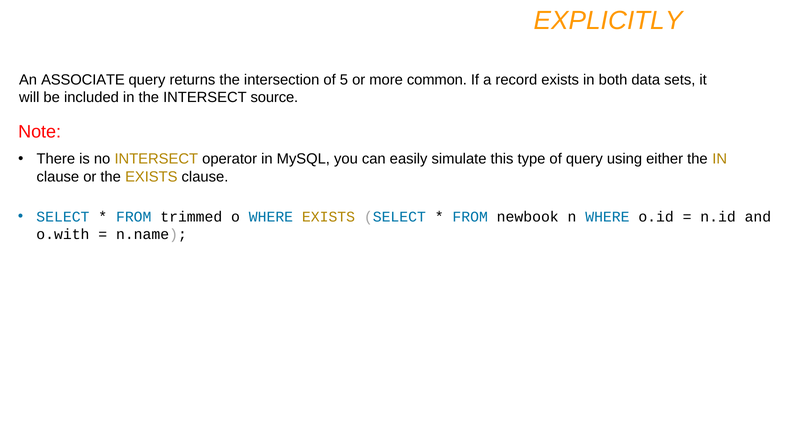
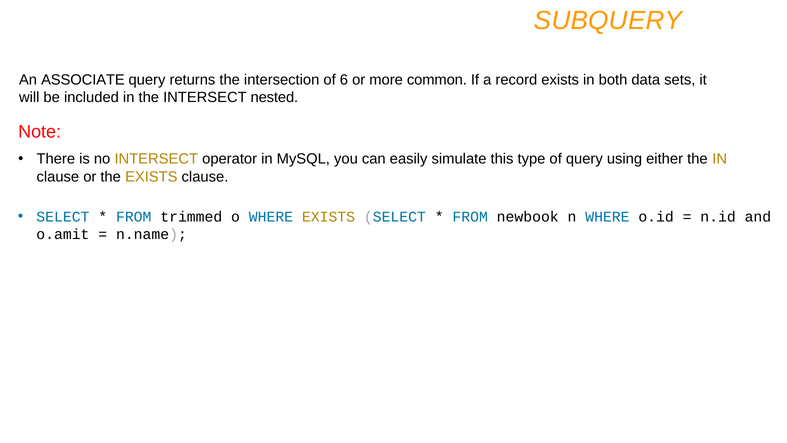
EXPLICITLY: EXPLICITLY -> SUBQUERY (608, 20)
5: 5 -> 6 (344, 80)
source: source -> nested (274, 97)
o.with: o.with -> o.amit (63, 234)
